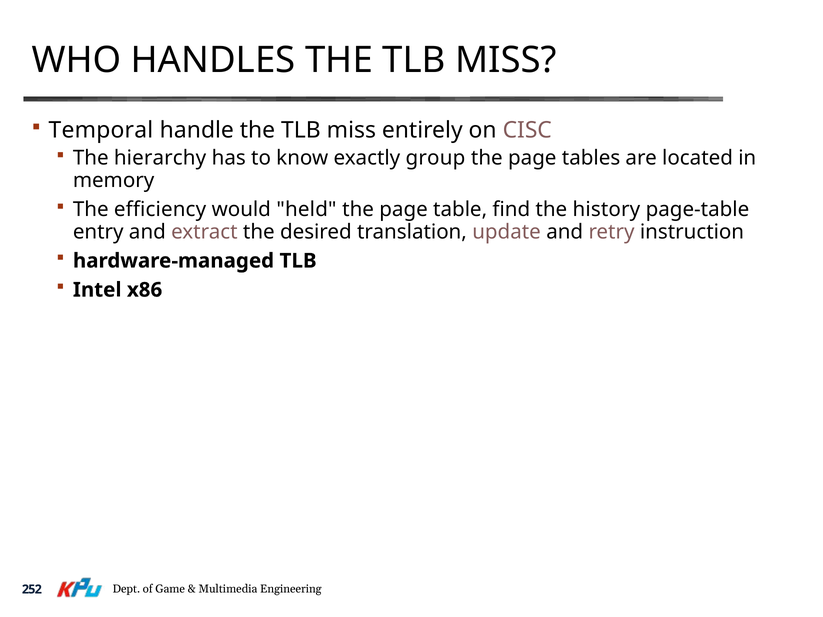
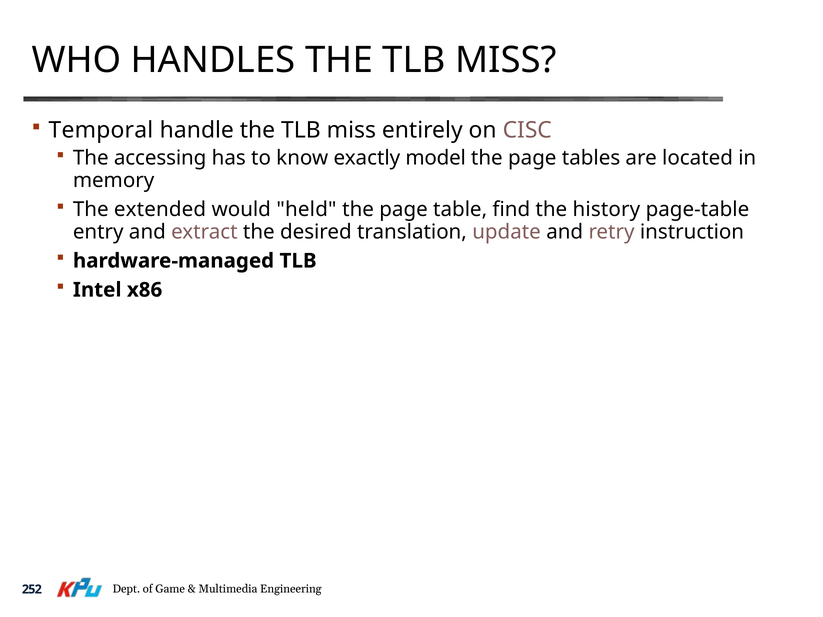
hierarchy: hierarchy -> accessing (160, 158)
group: group -> model (436, 158)
efficiency: efficiency -> extended (160, 210)
